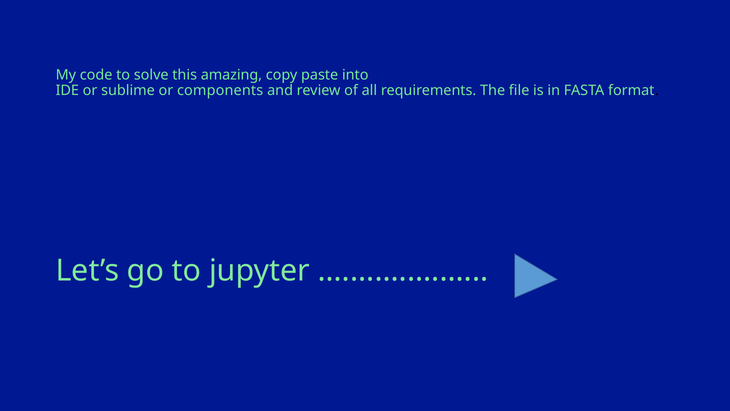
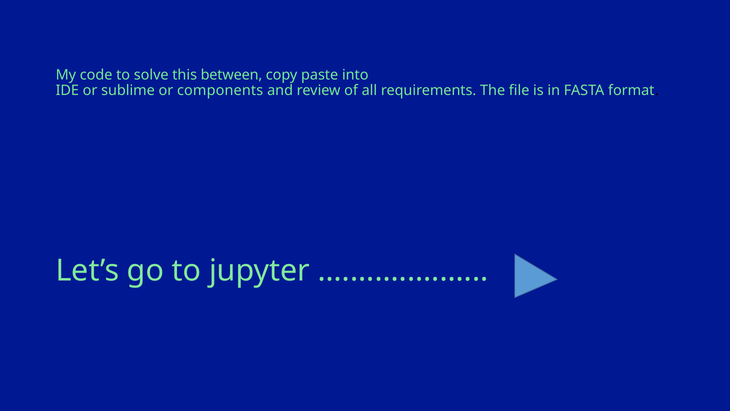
amazing: amazing -> between (231, 75)
